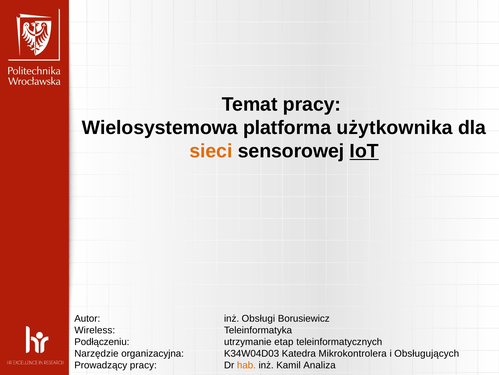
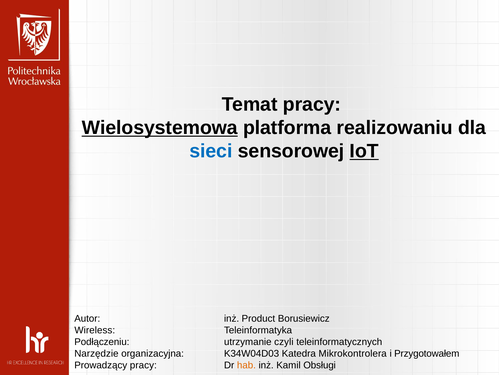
Wielosystemowa underline: none -> present (160, 128)
użytkownika: użytkownika -> realizowaniu (395, 128)
sieci colour: orange -> blue (211, 151)
Obsługi: Obsługi -> Product (258, 318)
etap: etap -> czyli (284, 341)
Obsługujących: Obsługujących -> Przygotowałem (427, 353)
Analiza: Analiza -> Obsługi (320, 364)
